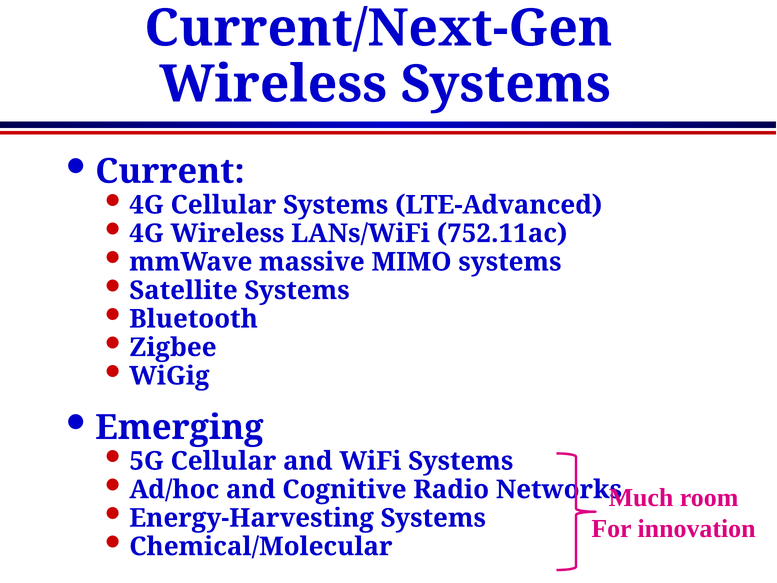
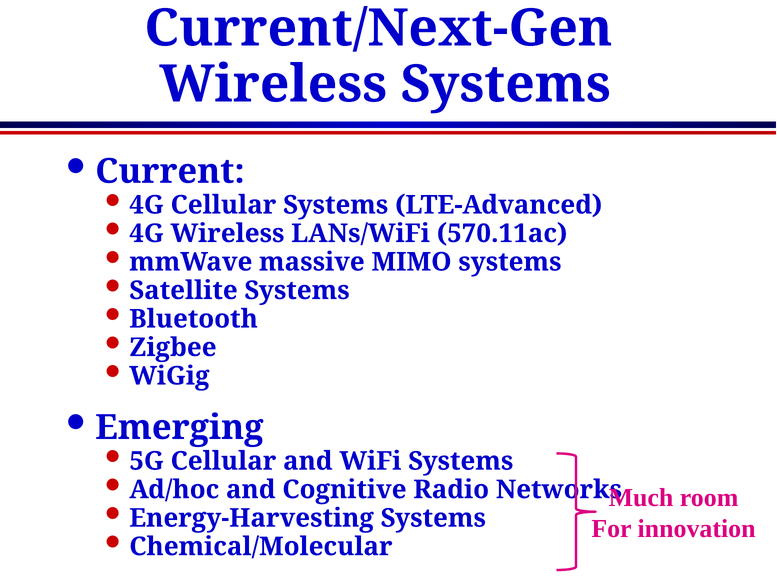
752.11ac: 752.11ac -> 570.11ac (502, 233)
